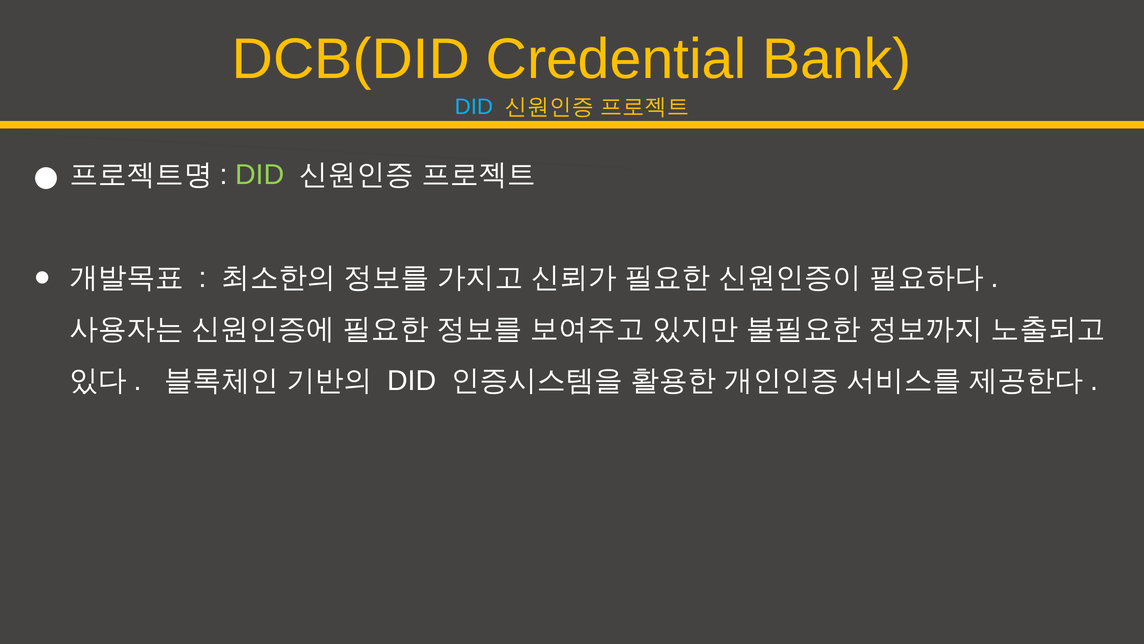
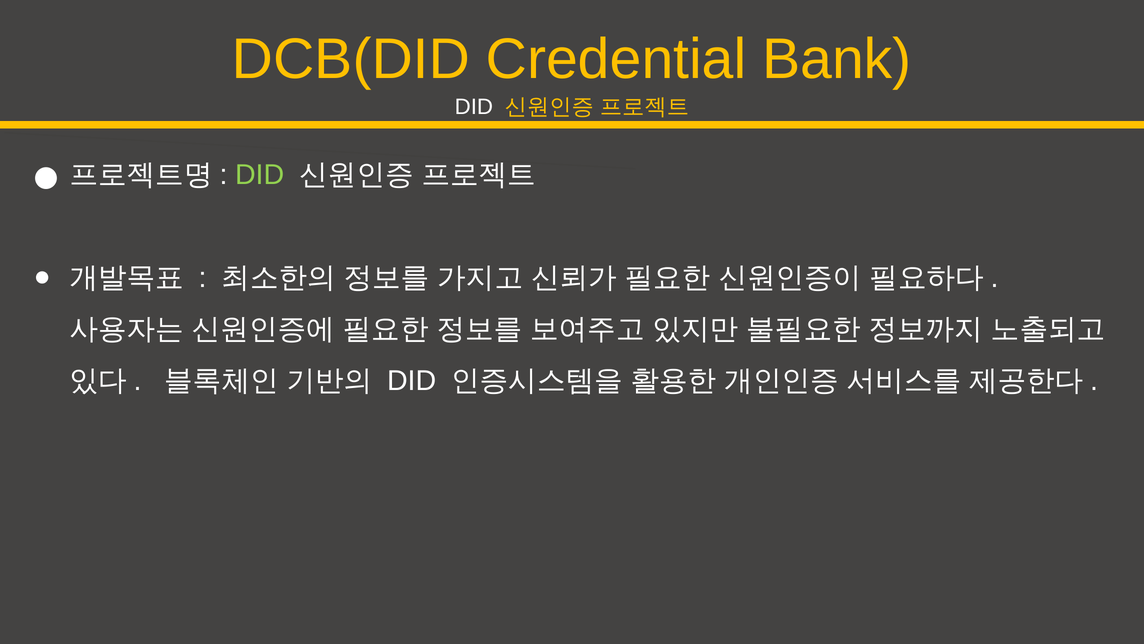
DID colour: light blue -> white (474, 107)
